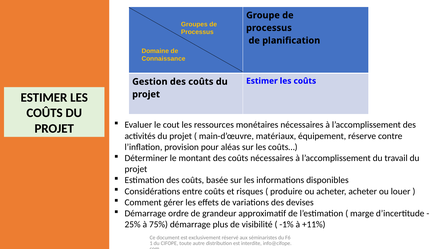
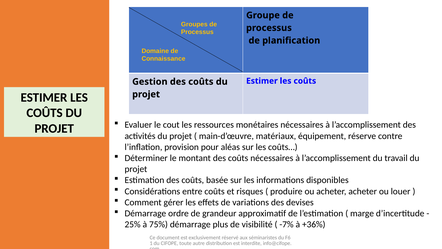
-1%: -1% -> -7% (286, 224)
+11%: +11% -> +36% (314, 224)
